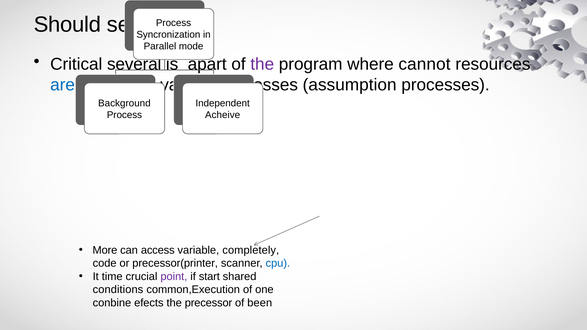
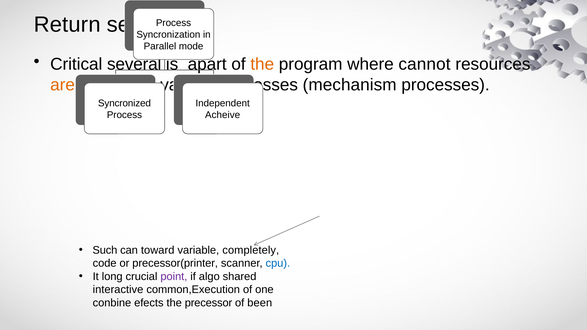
Should: Should -> Return (67, 25)
the colour: purple -> orange (262, 64)
are colour: blue -> orange (63, 85)
assumption: assumption -> mechanism (350, 85)
Background: Background -> Syncronized (124, 103)
More: More -> Such (105, 250)
can access: access -> toward (158, 250)
time: time -> long (112, 277)
start: start -> algo (209, 277)
conditions: conditions -> interactive (118, 290)
